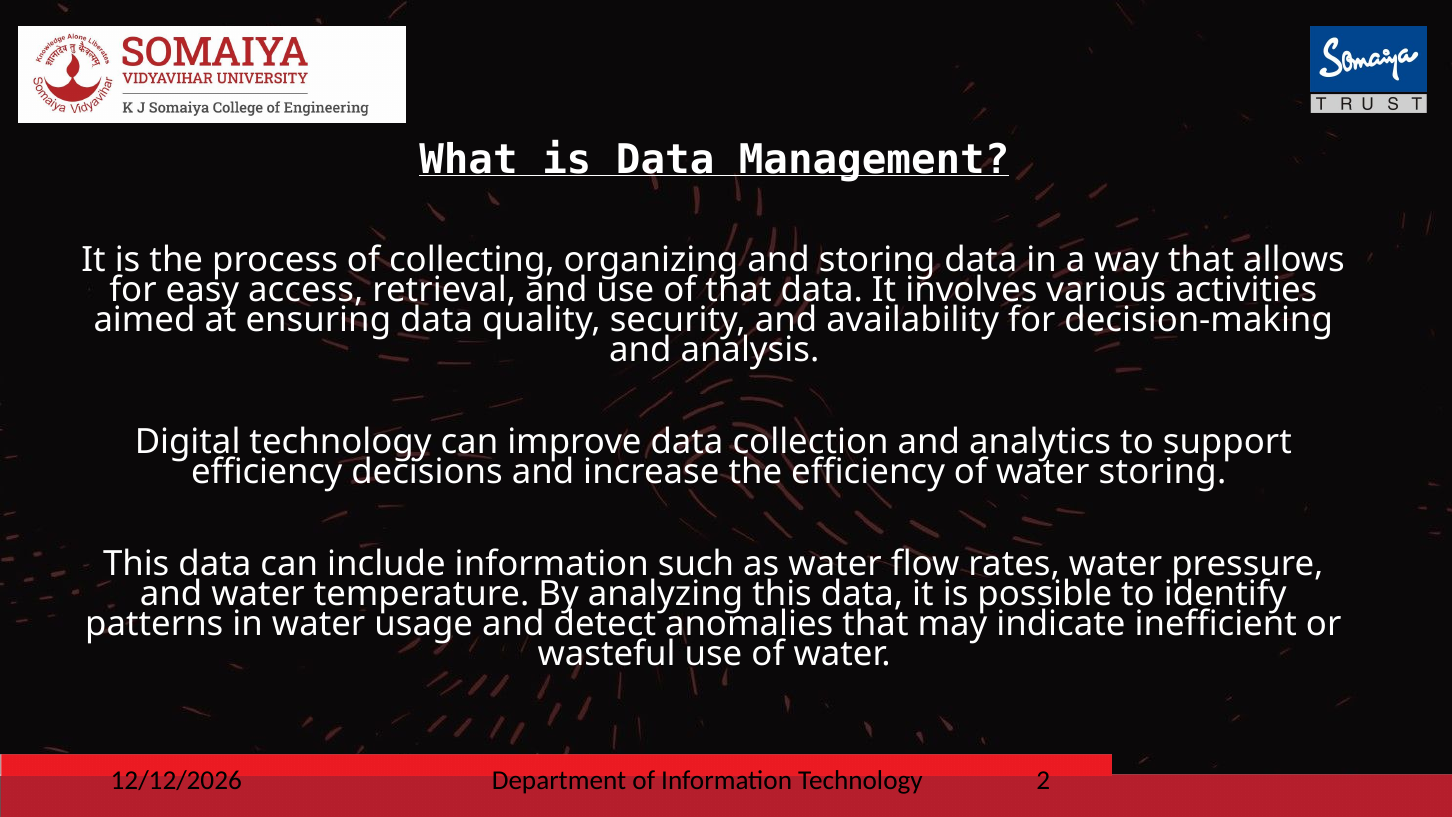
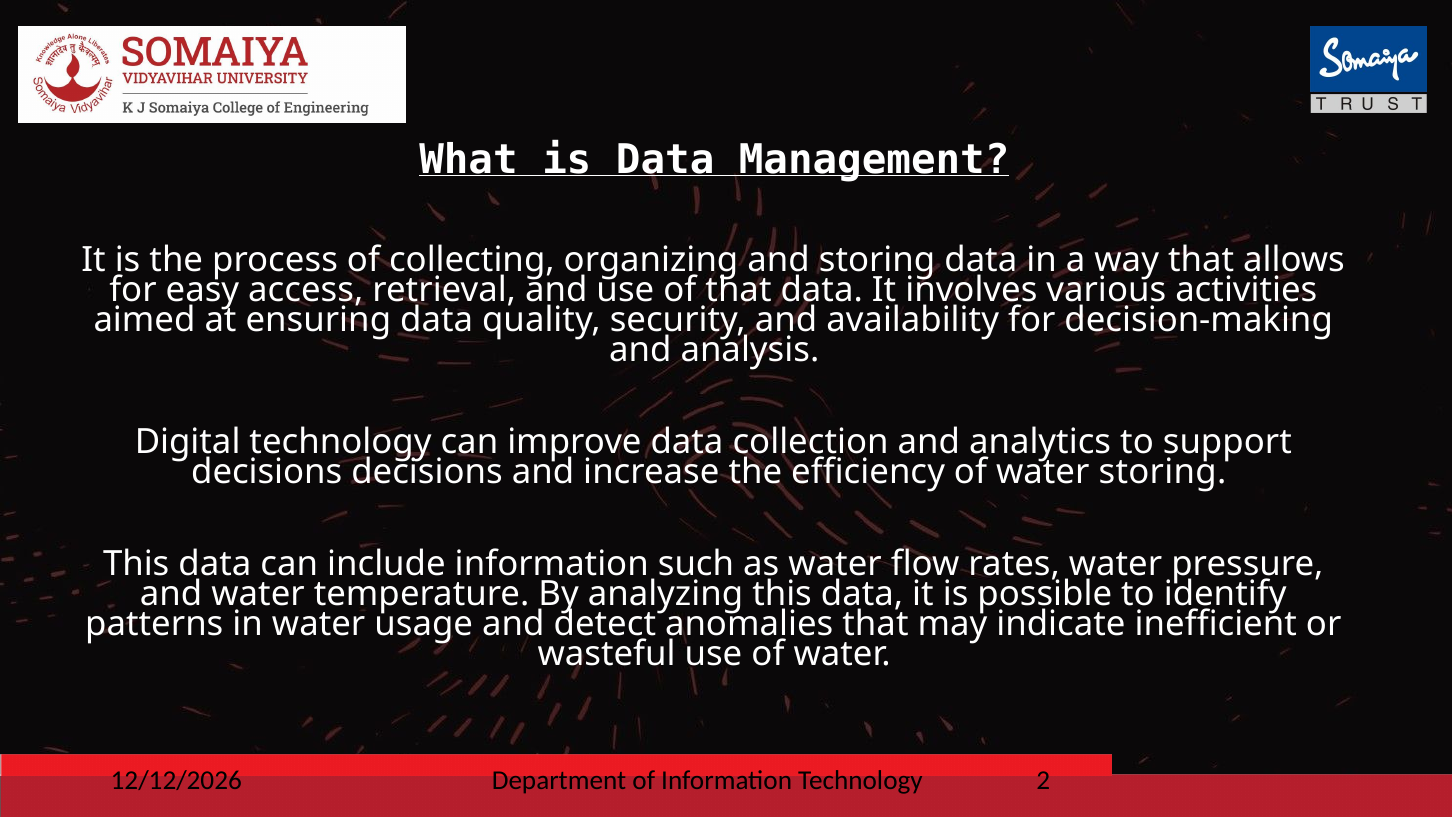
efficiency: efficiency -> decisions (267, 472)
